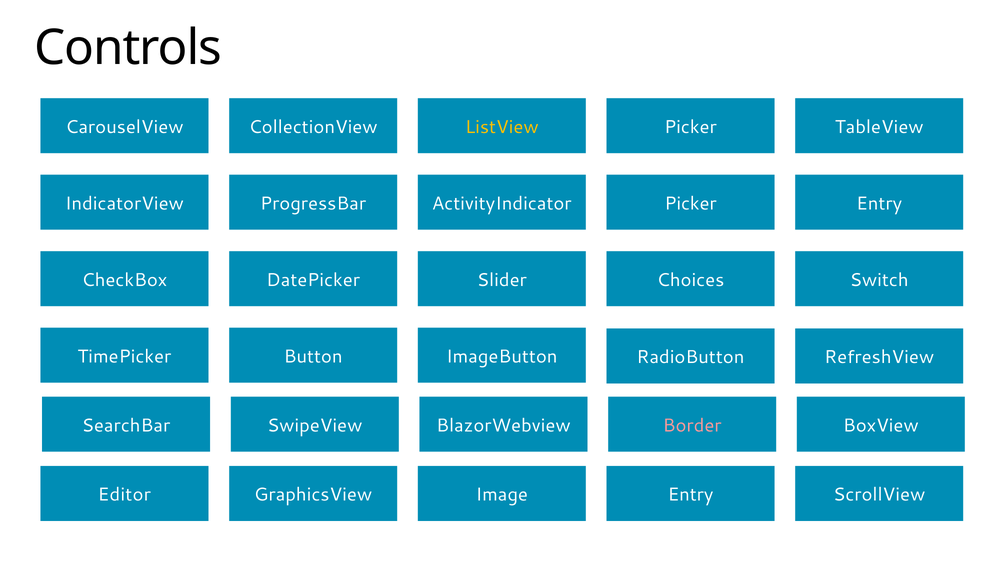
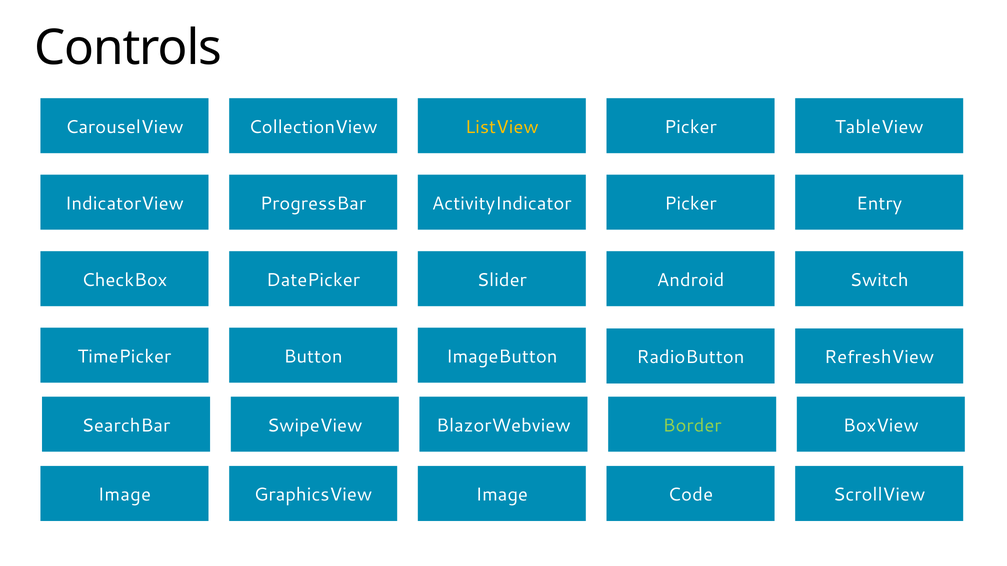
Choices: Choices -> Android (691, 280)
Border colour: pink -> light green (692, 426)
Editor: Editor -> Image (124, 495)
Image Entry: Entry -> Code (690, 495)
